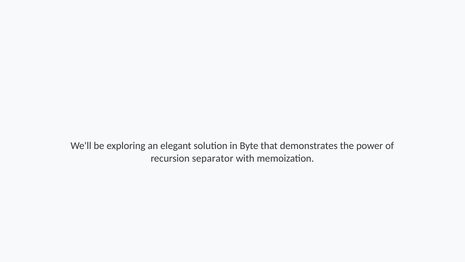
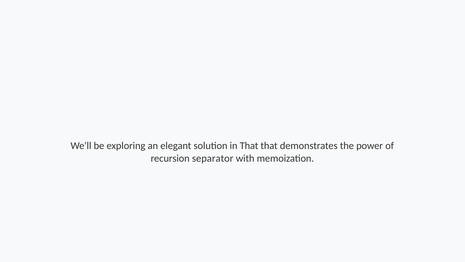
in Byte: Byte -> That (249, 146)
